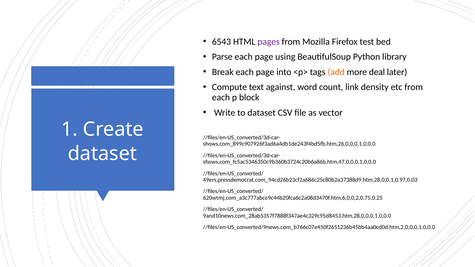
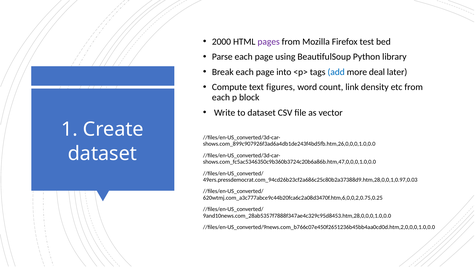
6543: 6543 -> 2000 (221, 42)
add colour: orange -> blue (336, 72)
against: against -> figures (281, 87)
